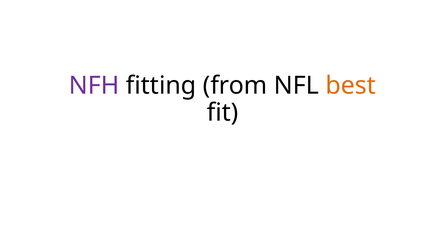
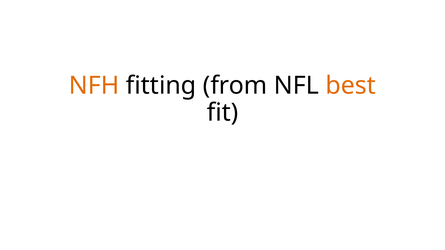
NFH colour: purple -> orange (94, 86)
